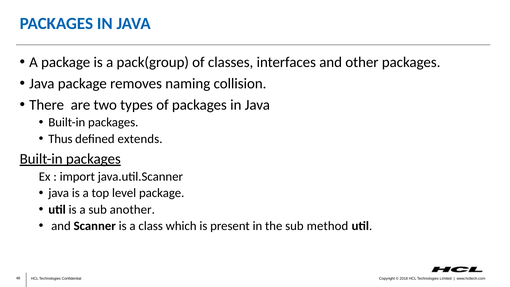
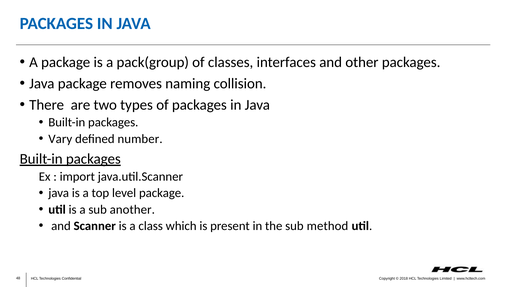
Thus: Thus -> Vary (60, 139)
extends: extends -> number (140, 139)
